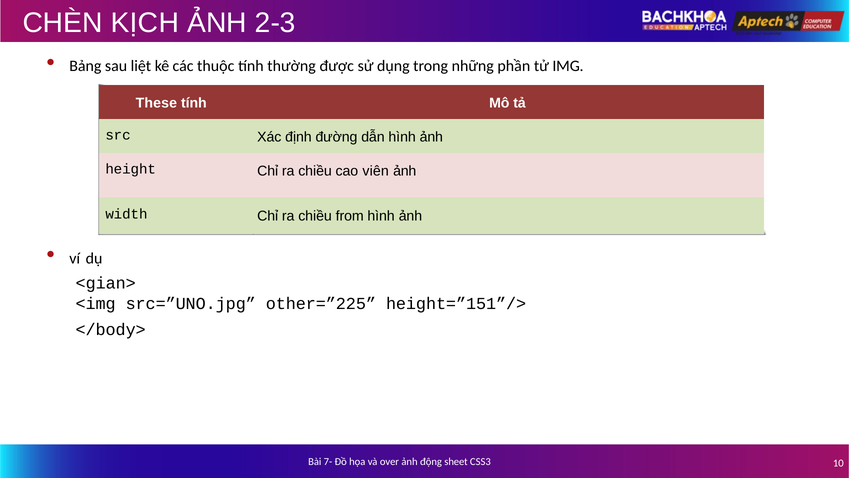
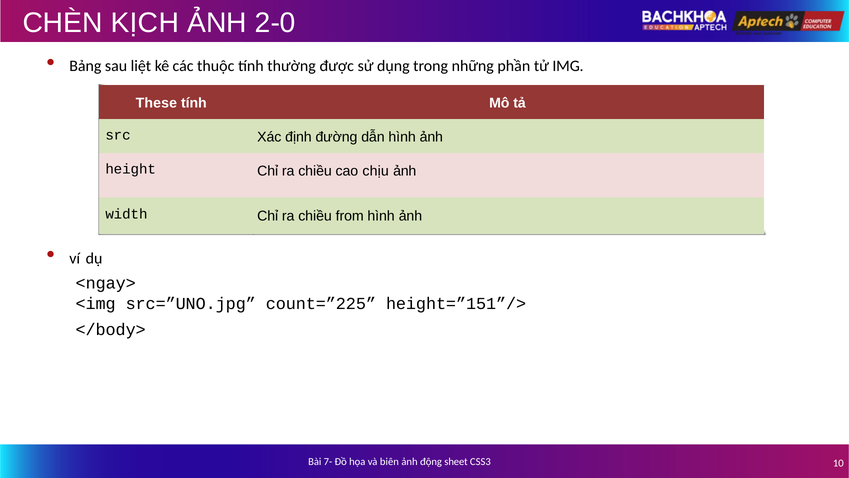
2-3: 2-3 -> 2-0 (275, 23)
viên: viên -> chịu (376, 171)
<gian>: <gian> -> <ngay> (106, 283)
other=”225: other=”225 -> count=”225 (321, 304)
over: over -> biên (389, 461)
